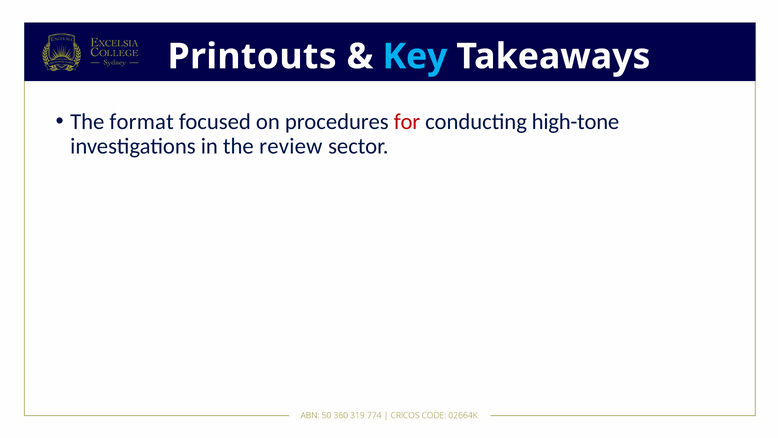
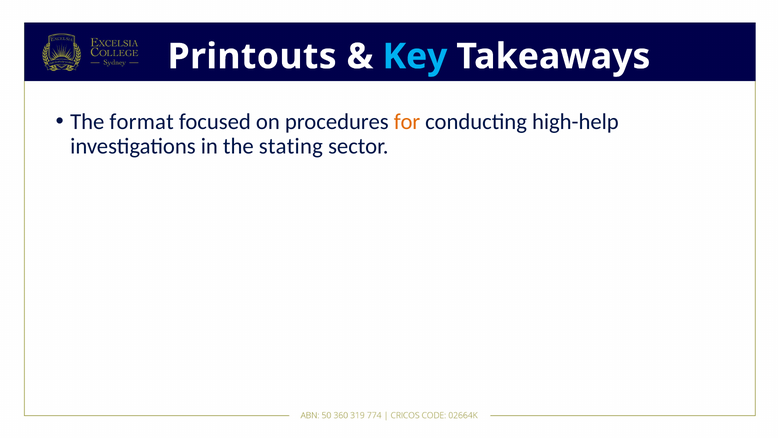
for colour: red -> orange (407, 122)
high-tone: high-tone -> high-help (575, 122)
review: review -> stating (291, 146)
